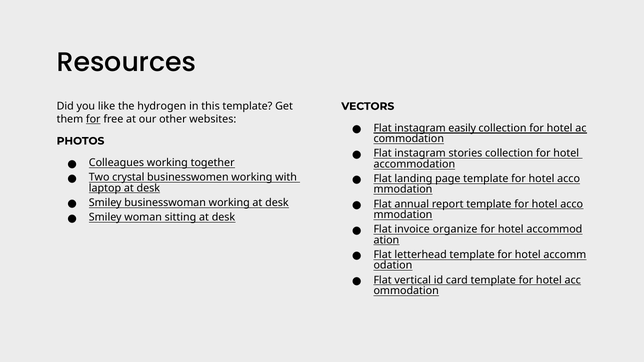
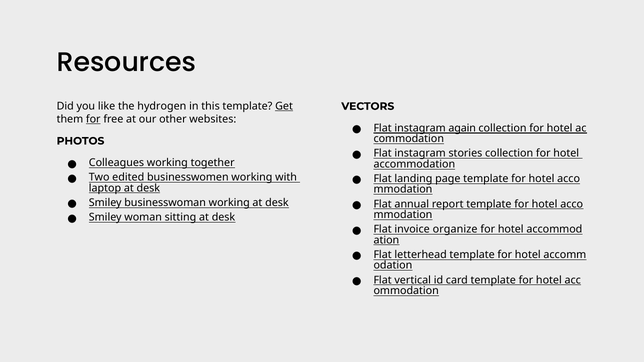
Get underline: none -> present (284, 106)
easily: easily -> again (462, 128)
crystal: crystal -> edited (128, 178)
